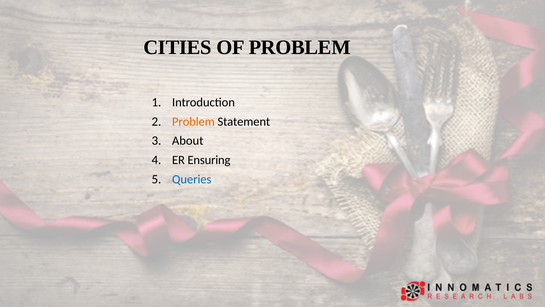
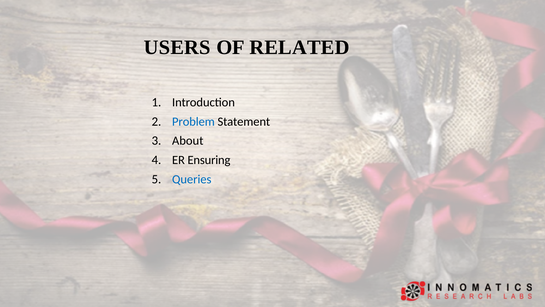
CITIES: CITIES -> USERS (177, 48)
OF PROBLEM: PROBLEM -> RELATED (299, 48)
Problem colour: orange -> blue (193, 121)
